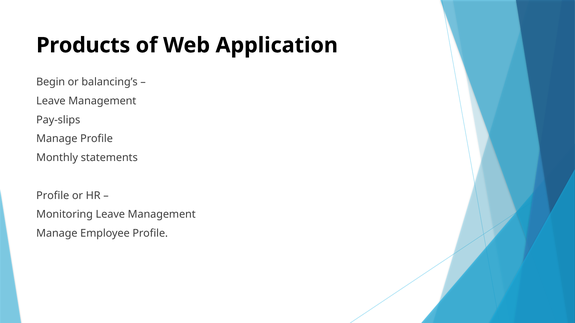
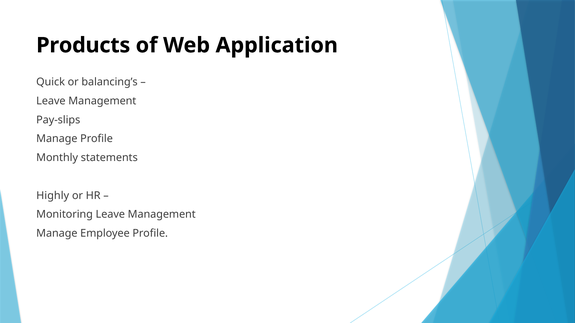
Begin: Begin -> Quick (51, 82)
Profile: Profile -> Highly (53, 196)
